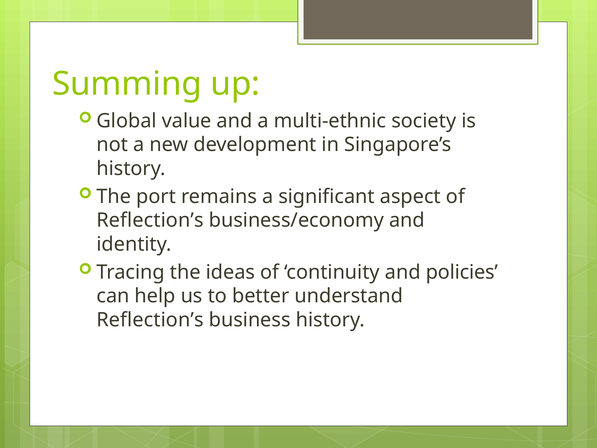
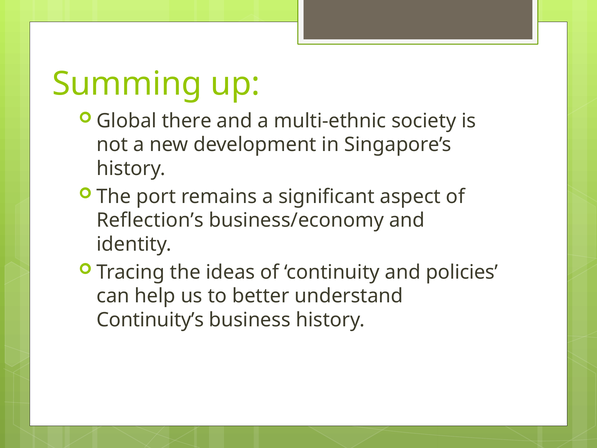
value: value -> there (187, 121)
Reflection’s: Reflection’s -> Continuity’s (150, 320)
